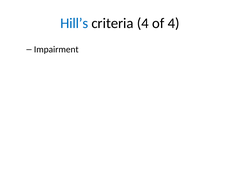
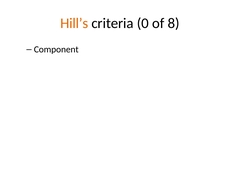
Hill’s colour: blue -> orange (74, 23)
criteria 4: 4 -> 0 (143, 23)
of 4: 4 -> 8 (174, 23)
Impairment: Impairment -> Component (56, 49)
